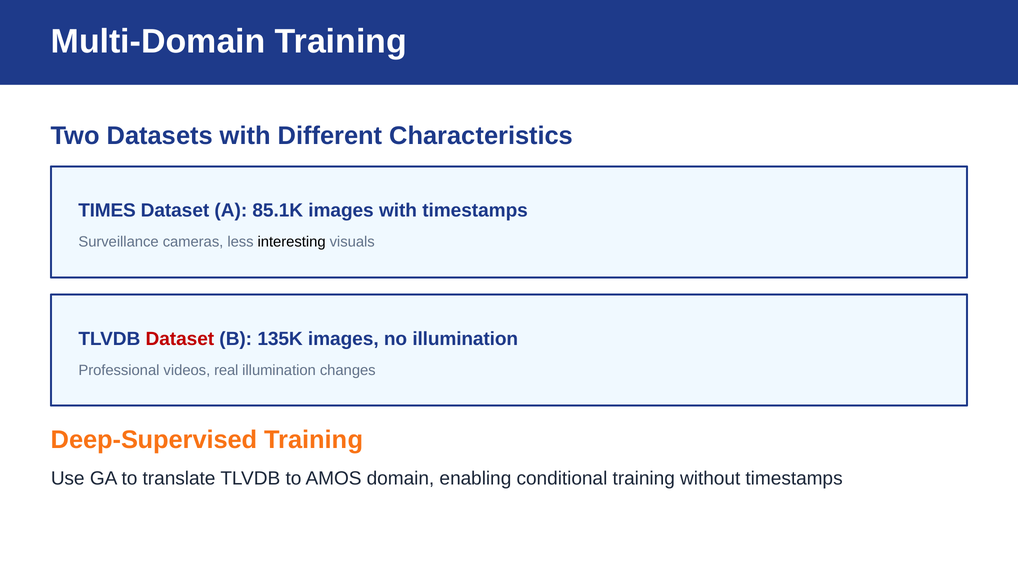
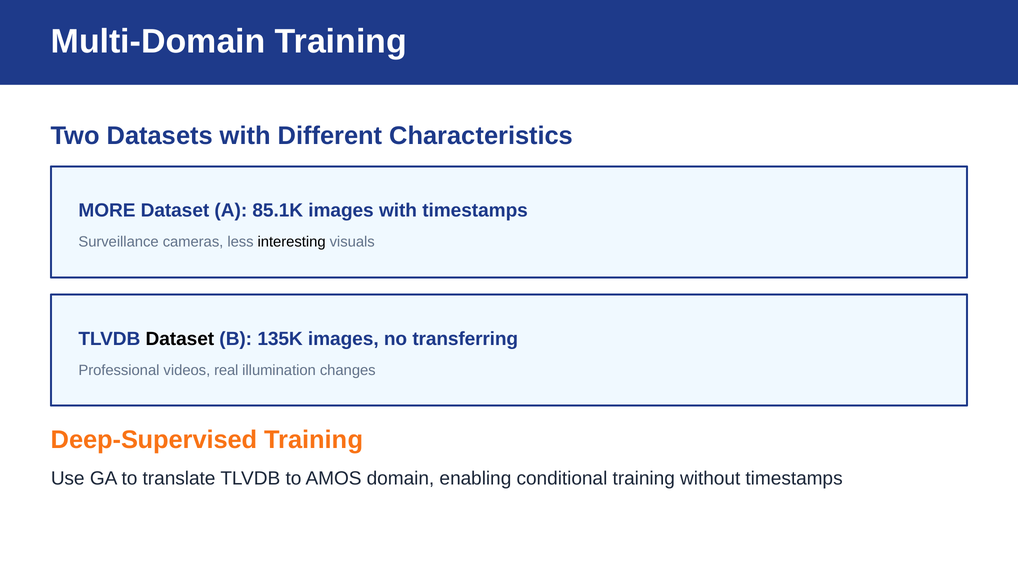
TIMES: TIMES -> MORE (107, 210)
Dataset colour: red -> black (180, 339)
no illumination: illumination -> transferring (465, 339)
